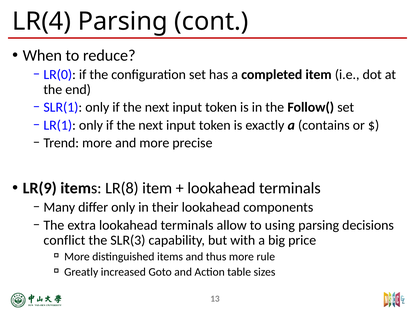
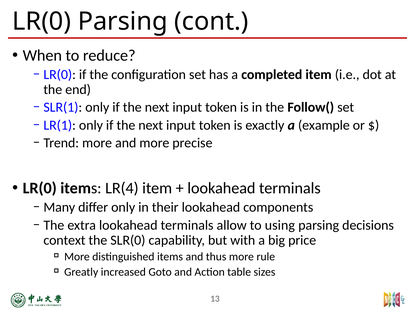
LR(4: LR(4 -> LR(0 (42, 21)
contains: contains -> example (324, 125)
LR(9: LR(9 -> LR(0 (40, 188)
LR(8: LR(8 -> LR(4 (122, 188)
conflict: conflict -> context (64, 240)
SLR(3: SLR(3 -> SLR(0 (128, 240)
